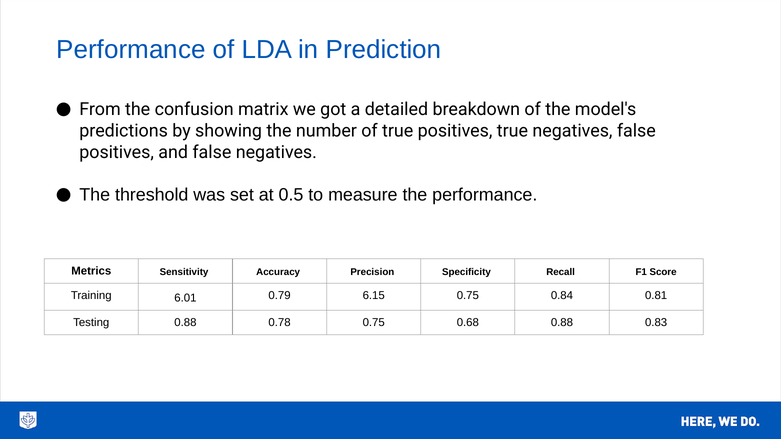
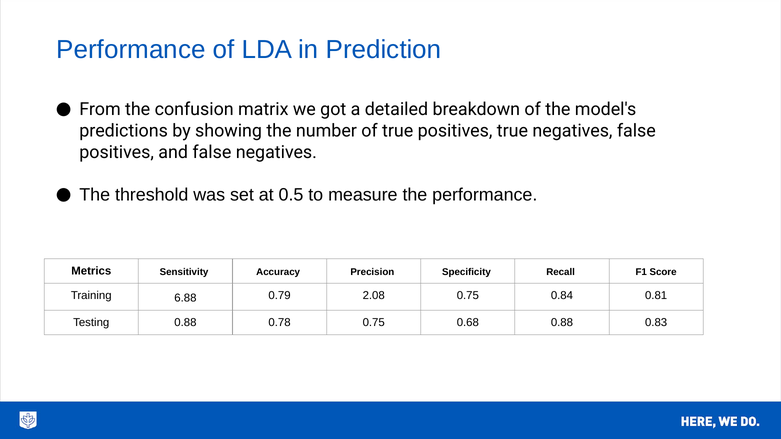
6.01: 6.01 -> 6.88 (185, 298)
6.15: 6.15 -> 2.08 (374, 296)
